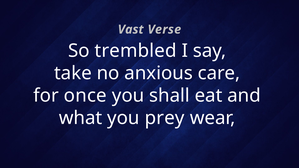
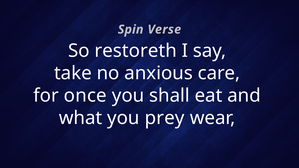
Vast: Vast -> Spin (131, 30)
trembled: trembled -> restoreth (136, 51)
